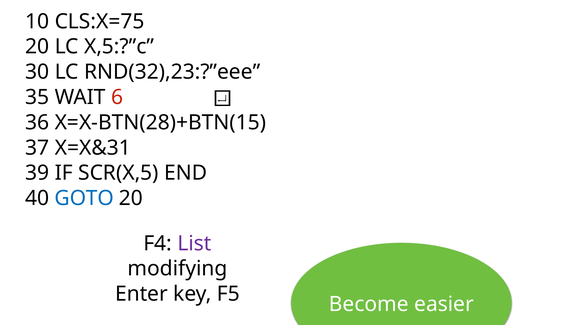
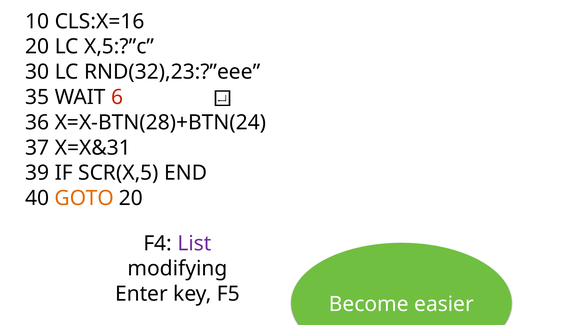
CLS:X=75: CLS:X=75 -> CLS:X=16 (100, 21)
X=X-BTN(28)+BTN(15: X=X-BTN(28)+BTN(15 -> X=X-BTN(28)+BTN(24 (160, 122)
GOTO colour: blue -> orange (84, 198)
